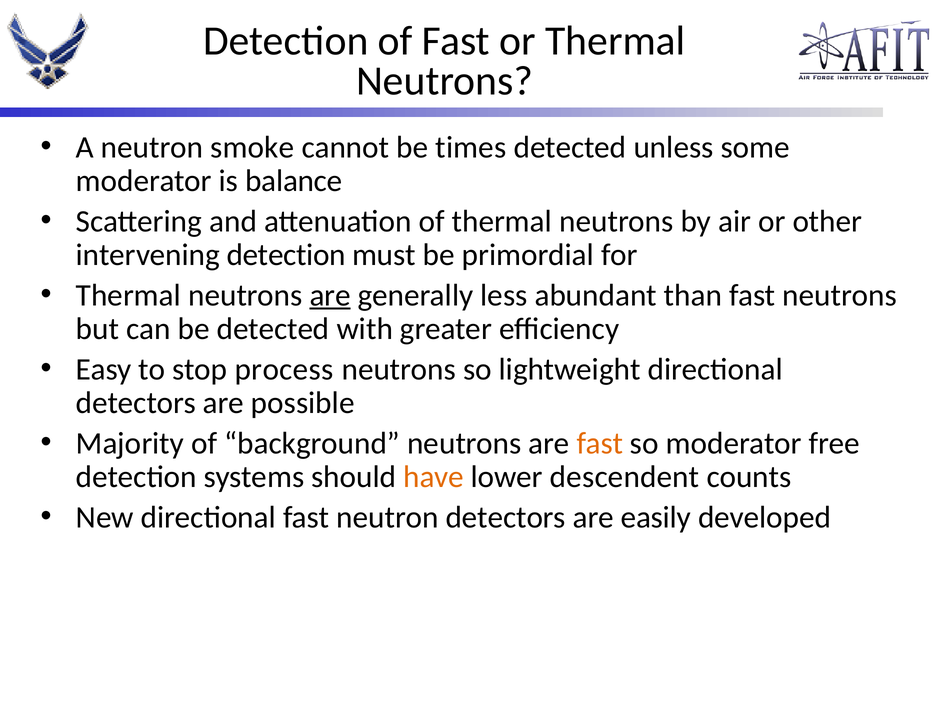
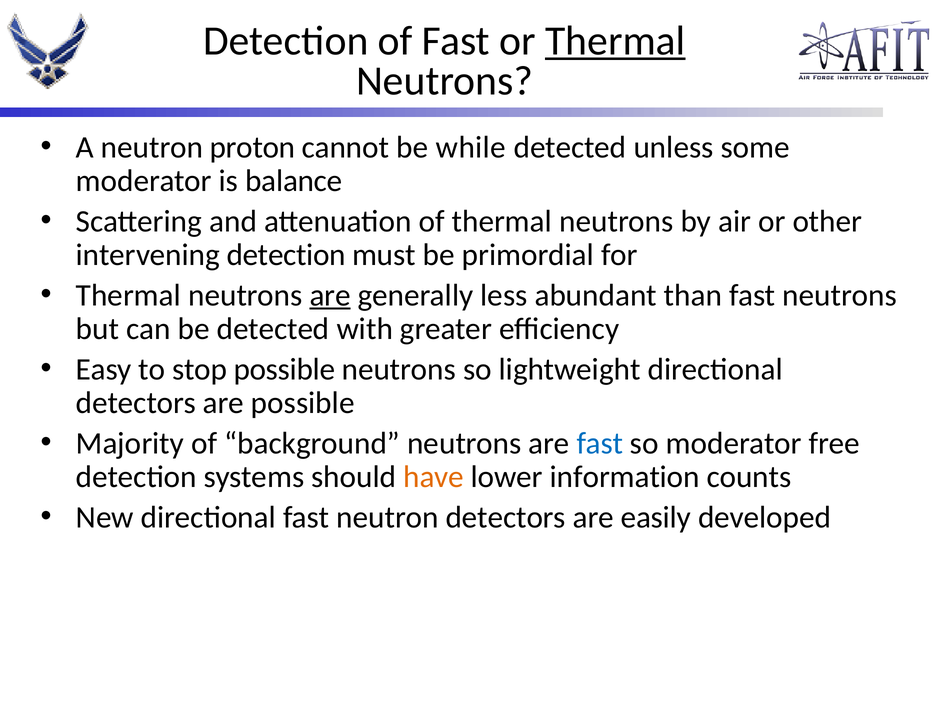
Thermal underline: none -> present (615, 41)
smoke: smoke -> proton (252, 147)
times: times -> while (471, 147)
stop process: process -> possible (284, 369)
fast colour: orange -> blue (600, 443)
descendent: descendent -> information (625, 477)
